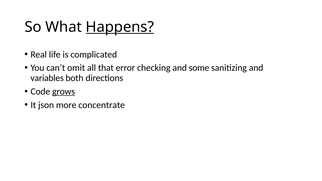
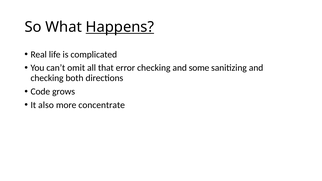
variables: variables -> checking (47, 78)
grows underline: present -> none (64, 92)
json: json -> also (46, 105)
